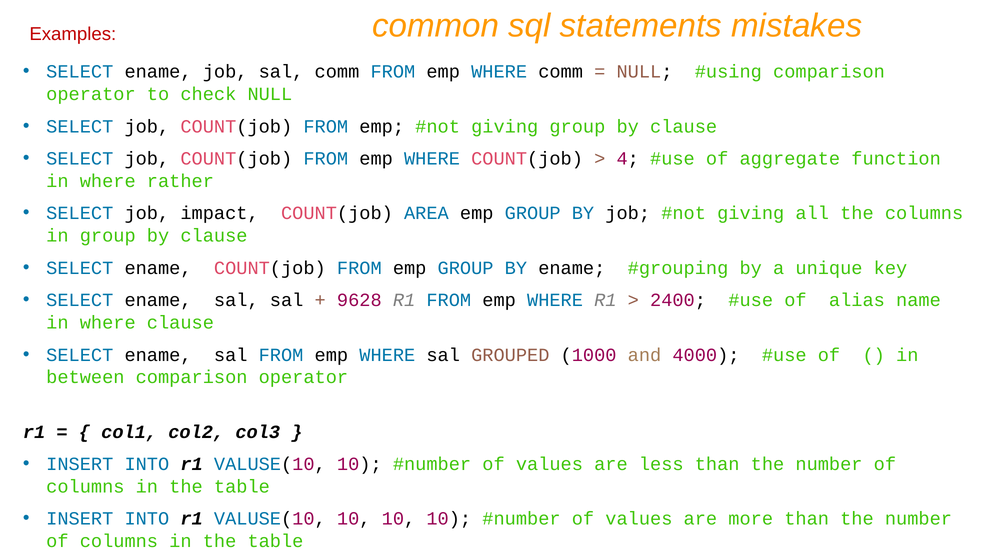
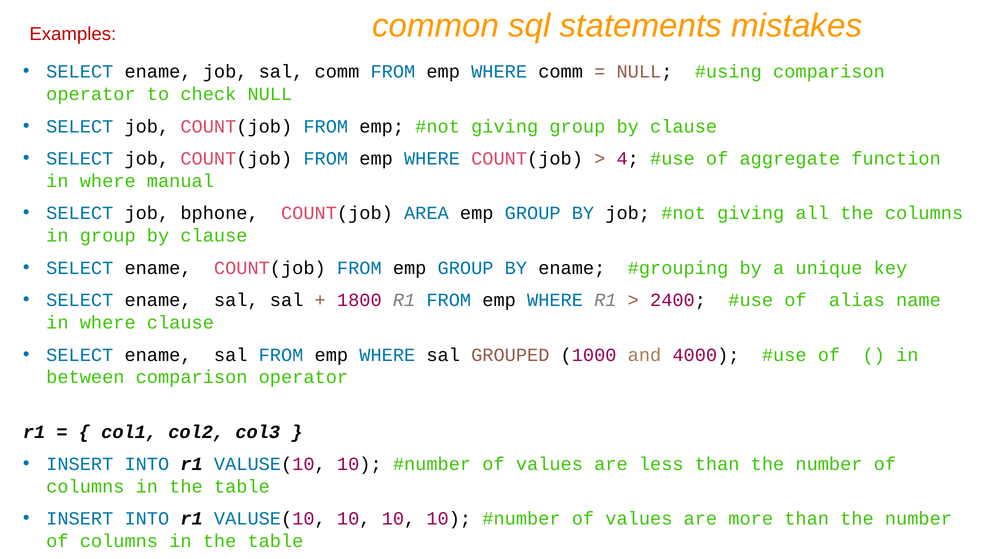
rather: rather -> manual (180, 181)
impact: impact -> bphone (220, 213)
9628: 9628 -> 1800 (359, 300)
